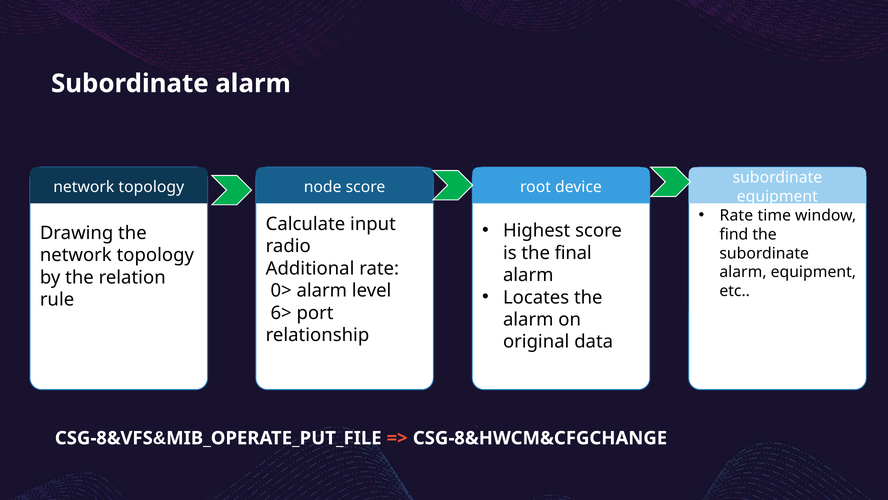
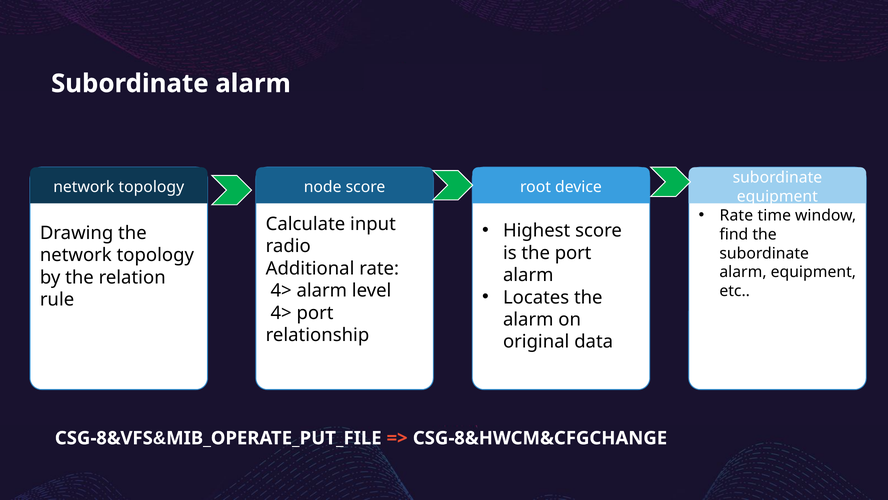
the final: final -> port (573, 253)
0>: 0> -> 4> (281, 290)
6>: 6> -> 4> (281, 313)
